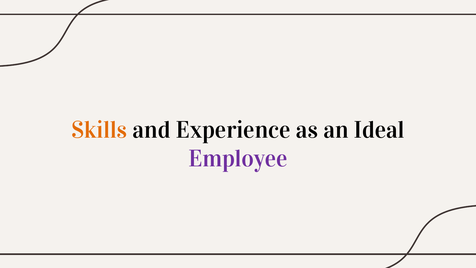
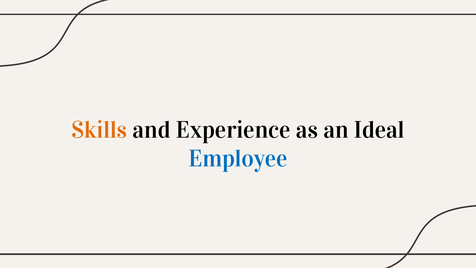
Employee colour: purple -> blue (238, 158)
